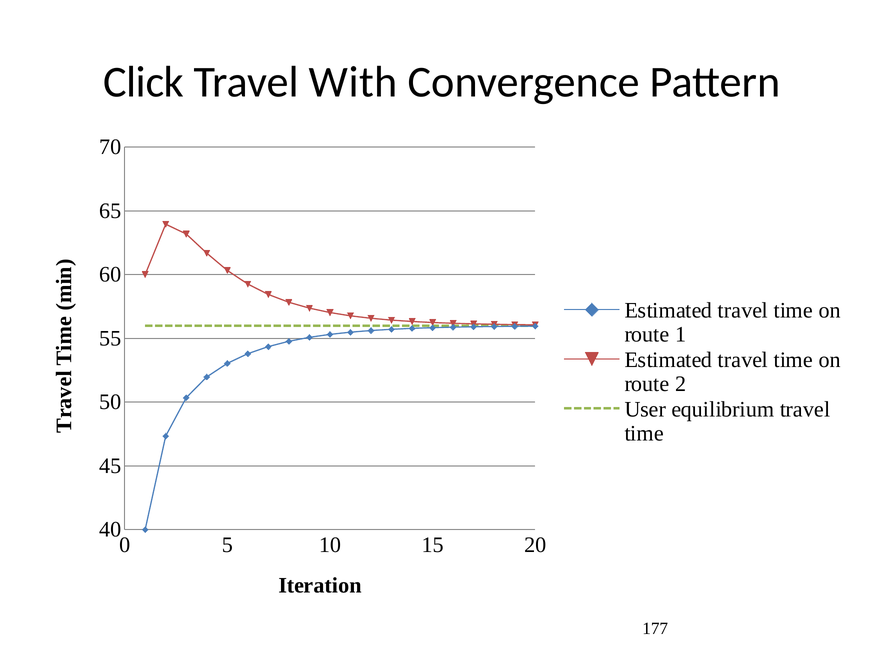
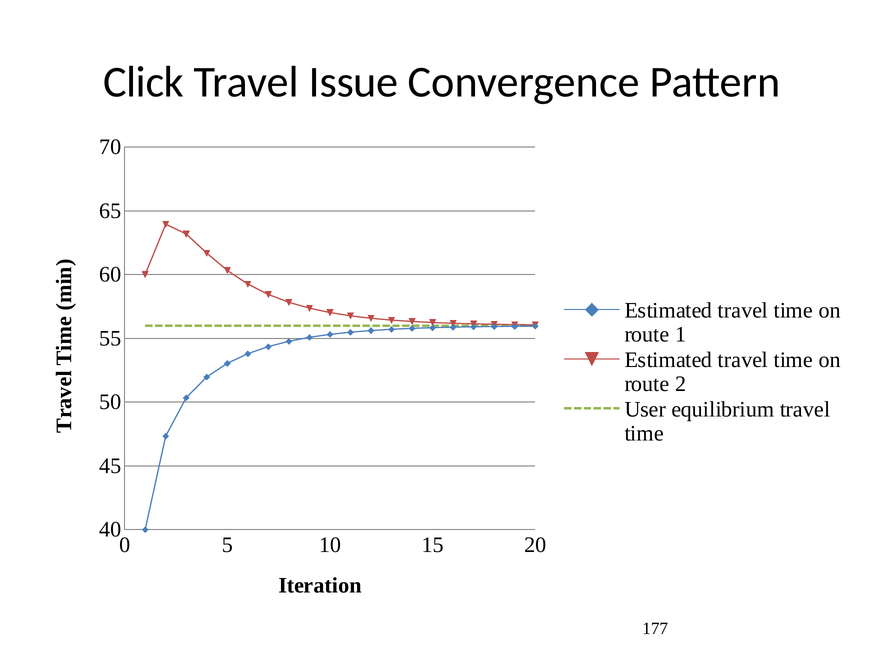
With: With -> Issue (354, 82)
